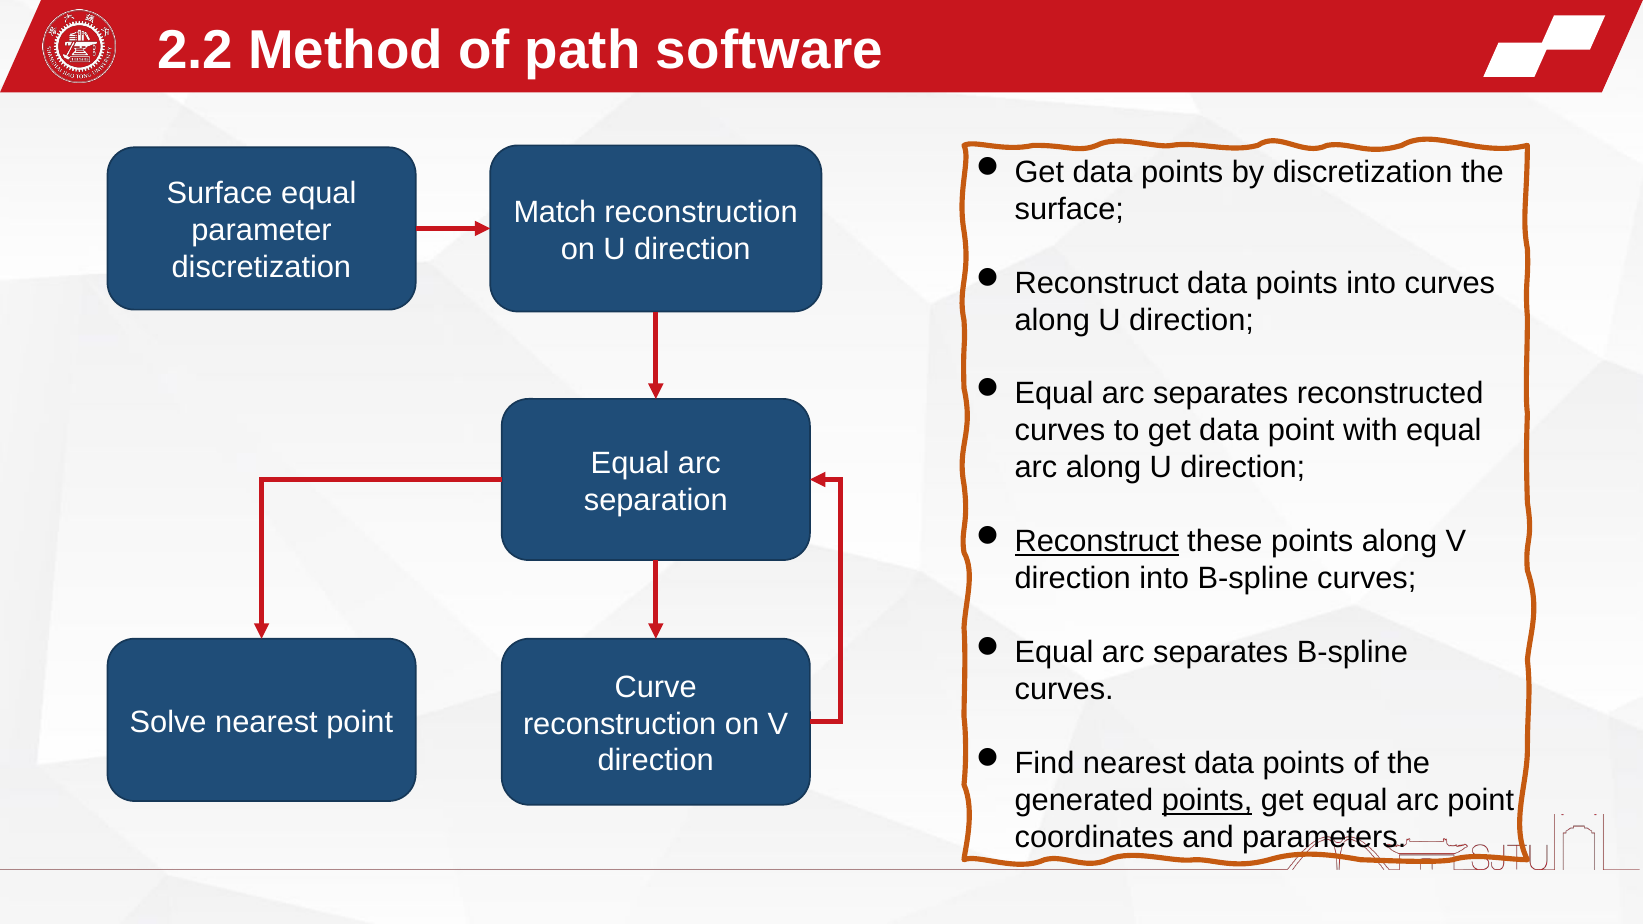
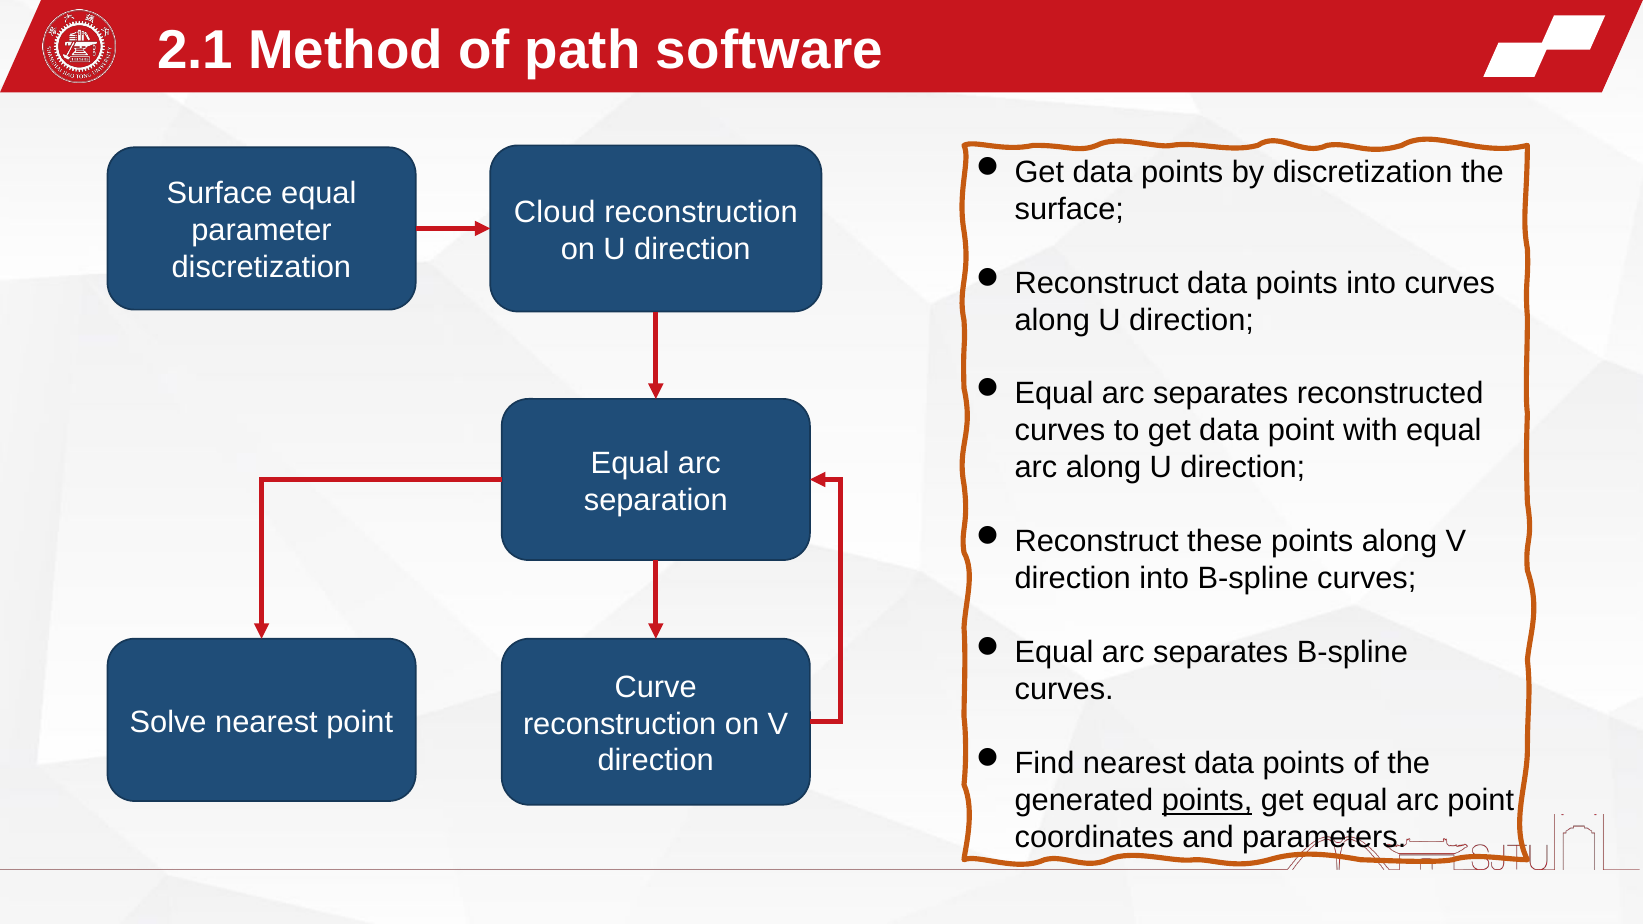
2.2: 2.2 -> 2.1 (195, 50)
Match: Match -> Cloud (555, 212)
Reconstruct underline: present -> none (1097, 542)
